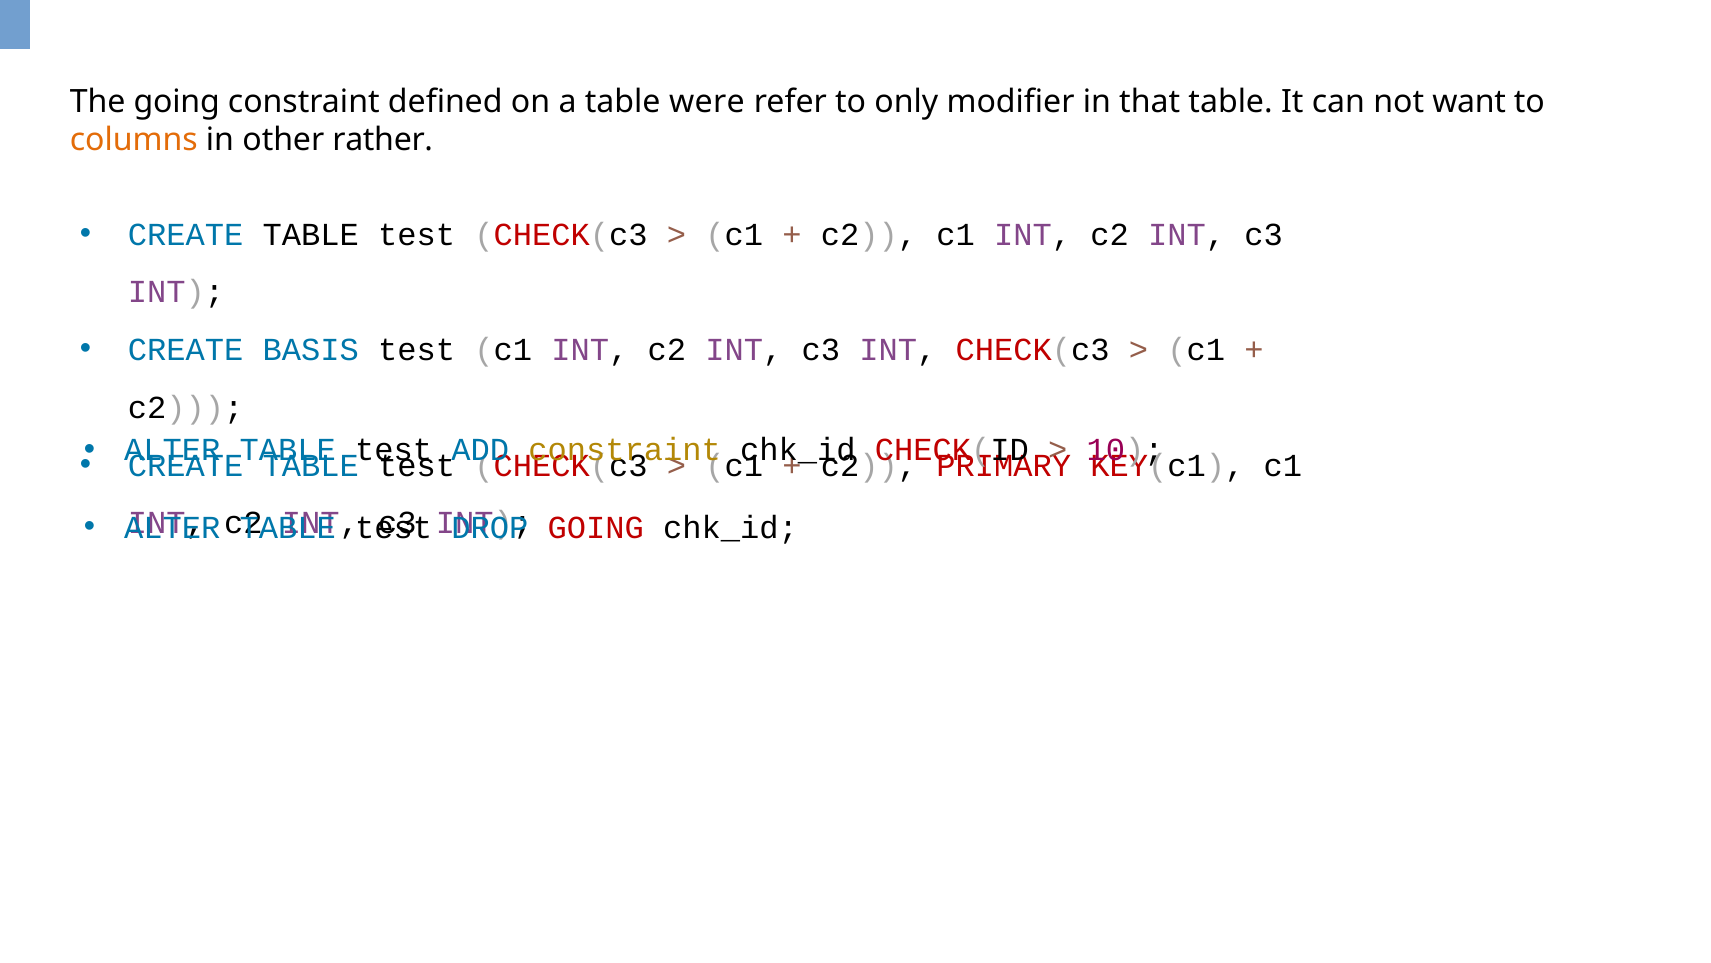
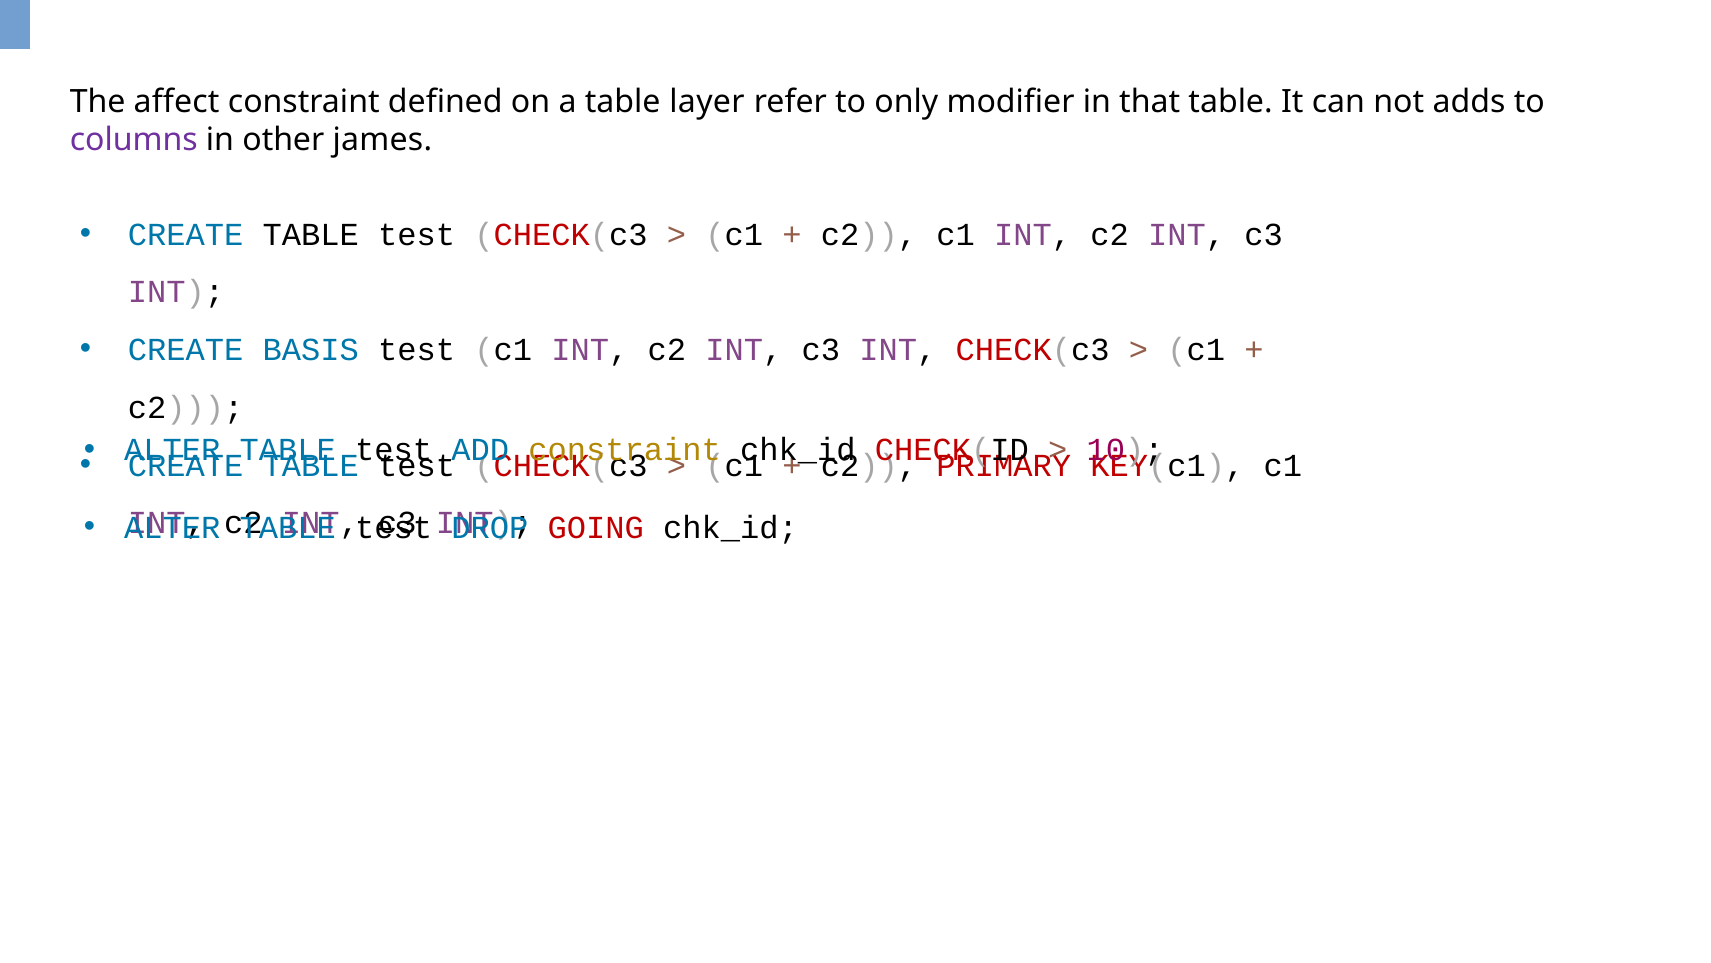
The going: going -> affect (177, 102)
were: were -> layer (707, 102)
want: want -> adds (1469, 102)
columns colour: orange -> purple (134, 140)
rather: rather -> james (382, 140)
